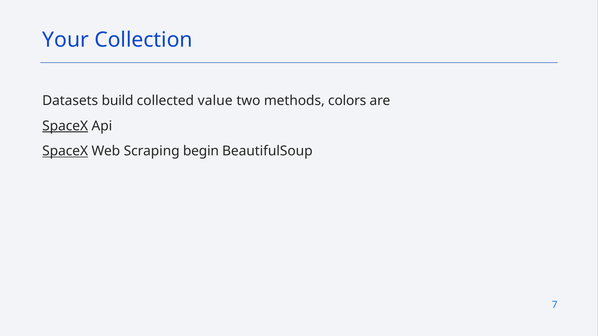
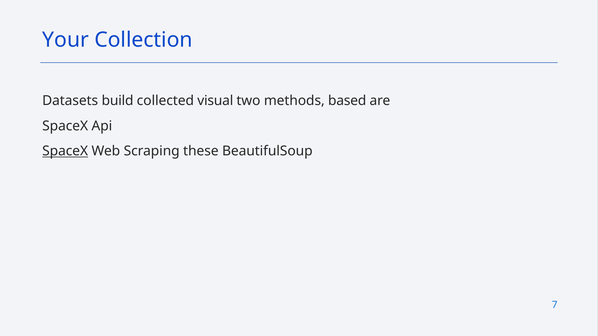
value: value -> visual (215, 101)
colors: colors -> based (347, 101)
SpaceX underline: present -> none (65, 126)
begin: begin -> these (201, 151)
